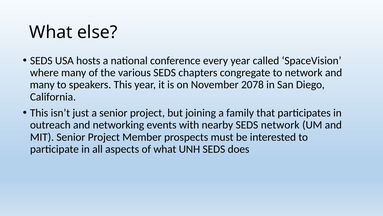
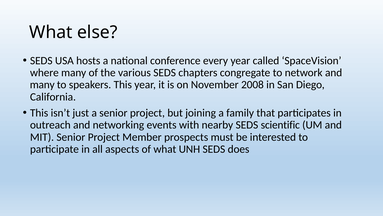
2078: 2078 -> 2008 (252, 85)
SEDS network: network -> scientific (280, 125)
